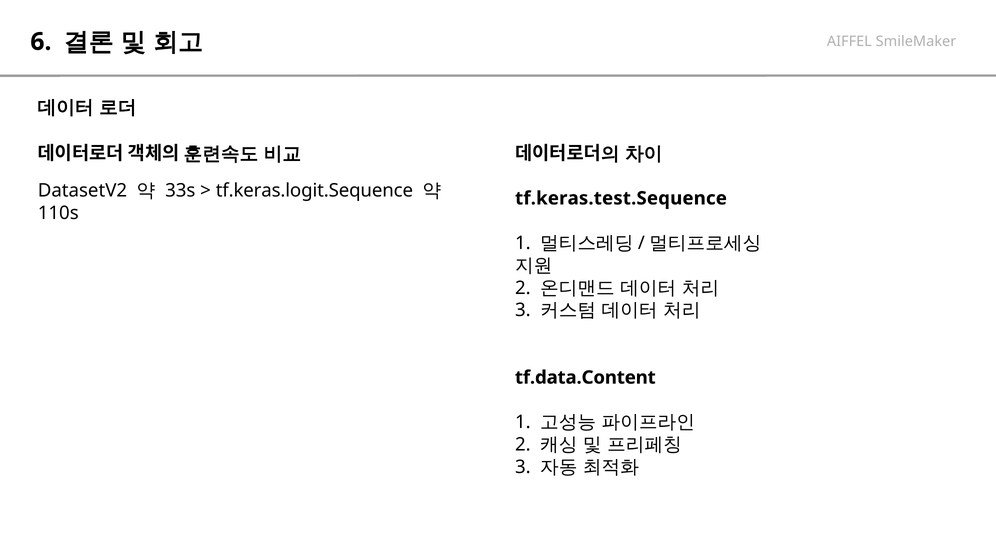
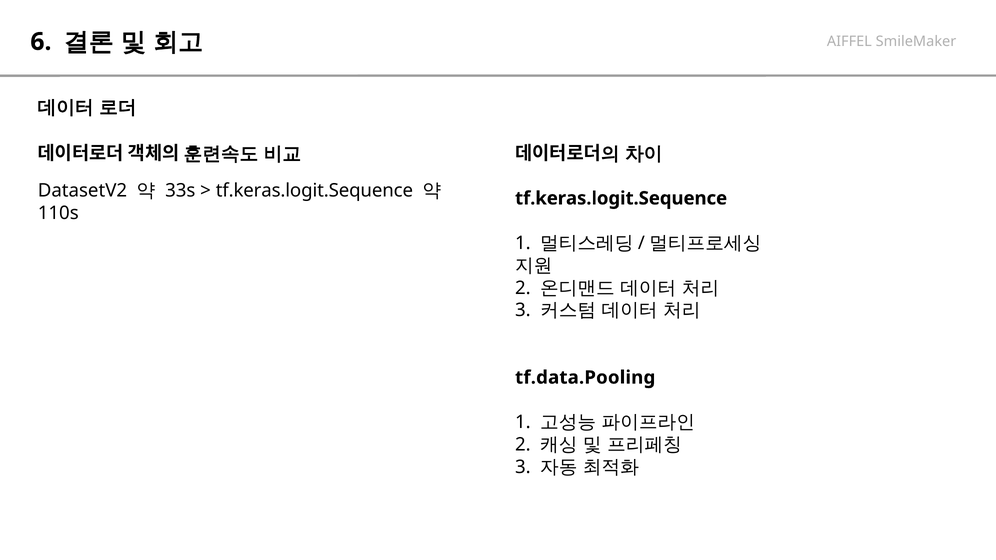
tf.keras.test.Sequence: tf.keras.test.Sequence -> tf.keras.logit.Sequence (621, 198)
tf.data.Content: tf.data.Content -> tf.data.Pooling (585, 378)
